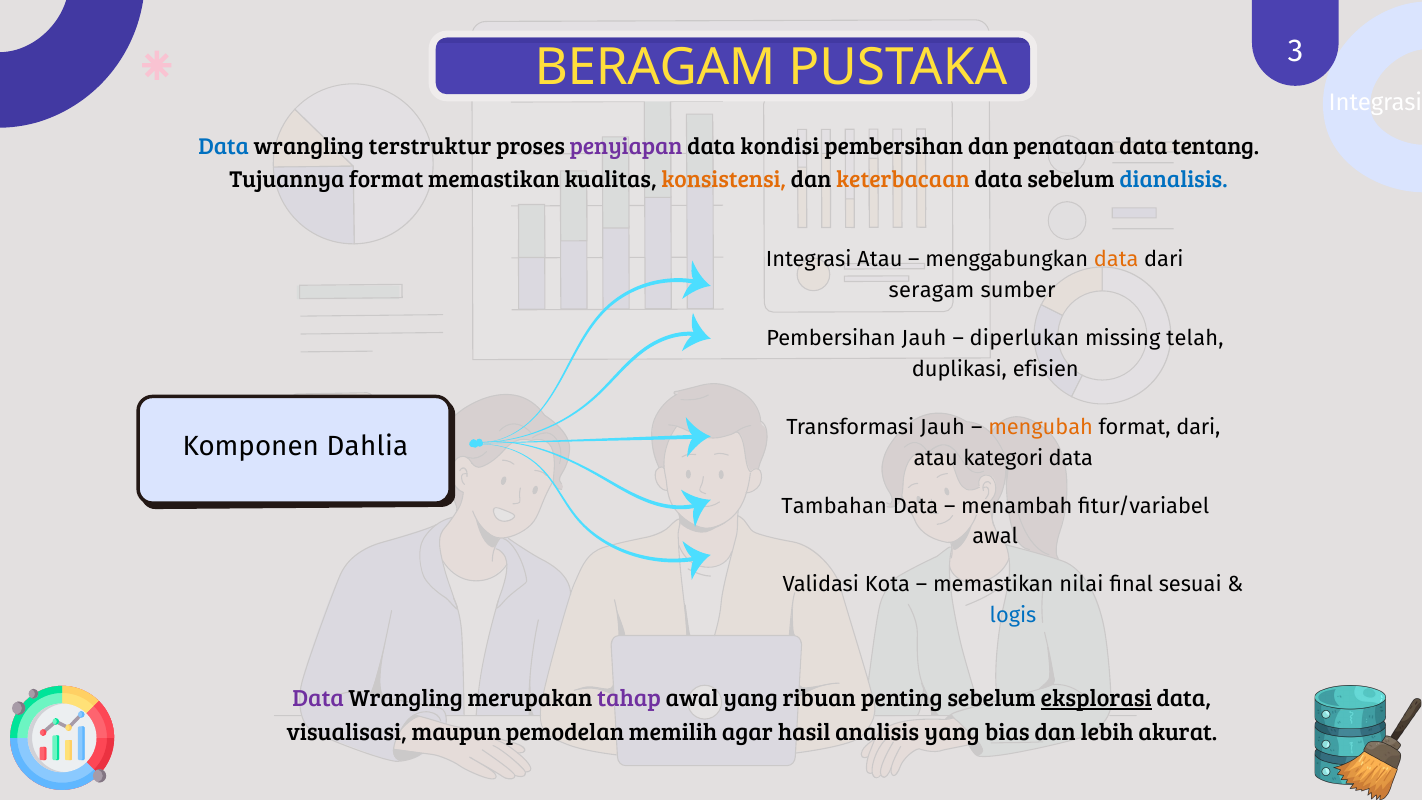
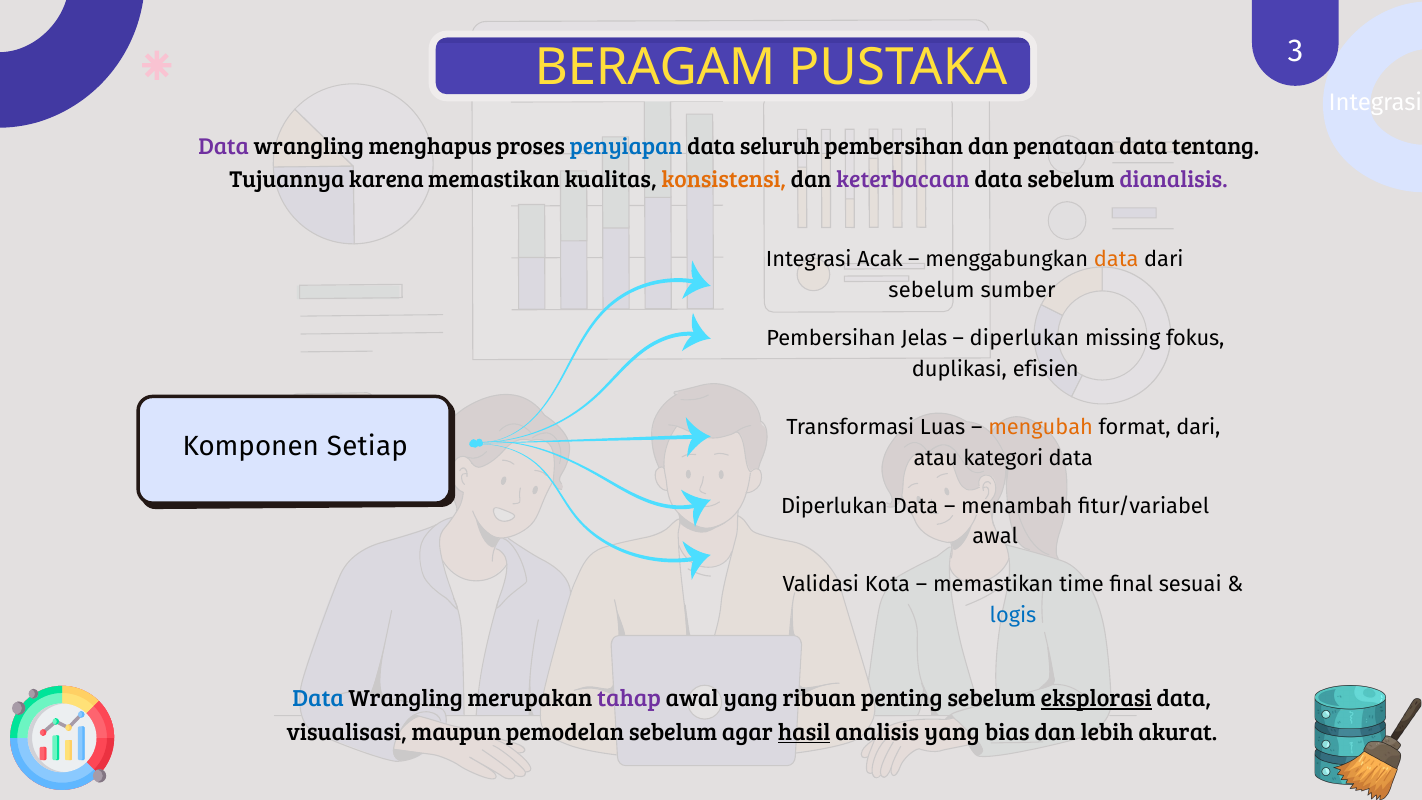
Data colour: blue -> purple (224, 146)
terstruktur: terstruktur -> menghapus (430, 146)
penyiapan colour: purple -> blue (626, 146)
kondisi: kondisi -> seluruh (780, 146)
Tujuannya format: format -> karena (386, 179)
keterbacaan colour: orange -> purple (903, 179)
dianalisis colour: blue -> purple (1173, 179)
Integrasi Atau: Atau -> Acak (880, 260)
seragam: seragam -> sebelum (932, 290)
Pembersihan Jauh: Jauh -> Jelas (924, 338)
telah: telah -> fokus (1195, 338)
Transformasi Jauh: Jauh -> Luas (943, 427)
Dahlia: Dahlia -> Setiap (367, 447)
Tambahan: Tambahan -> Diperlukan (834, 506)
nilai: nilai -> time (1082, 584)
Data colour: purple -> blue (318, 699)
pemodelan memilih: memilih -> sebelum (673, 732)
hasil underline: none -> present (804, 732)
